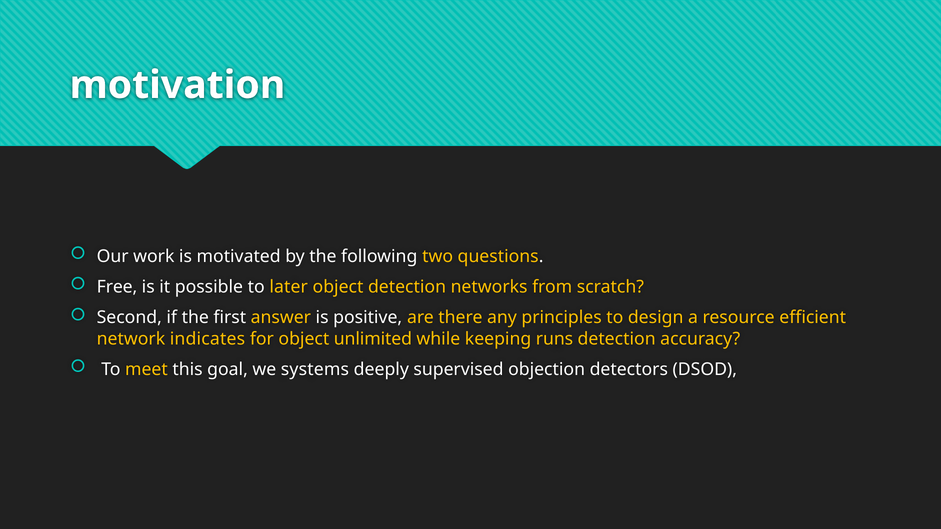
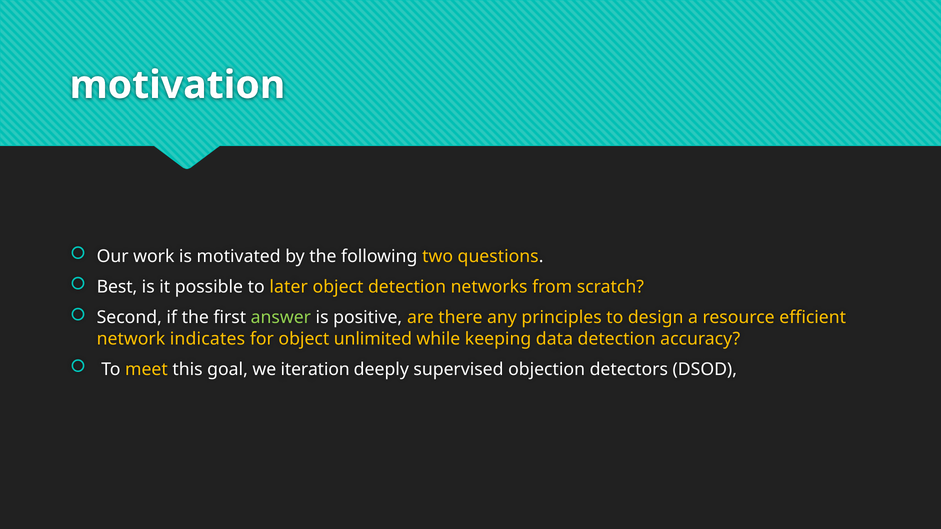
Free: Free -> Best (117, 287)
answer colour: yellow -> light green (281, 318)
runs: runs -> data (554, 339)
systems: systems -> iteration (315, 370)
